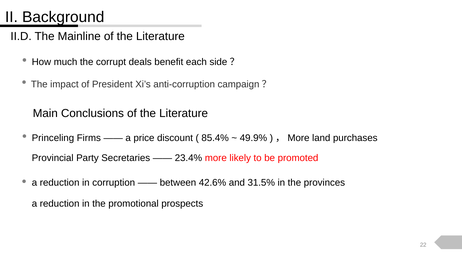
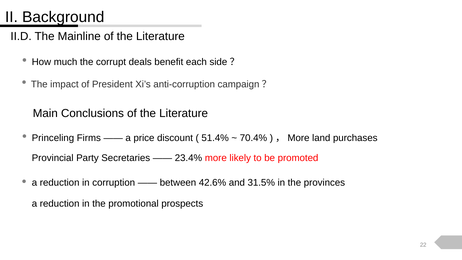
85.4%: 85.4% -> 51.4% (215, 138)
49.9%: 49.9% -> 70.4% (253, 138)
